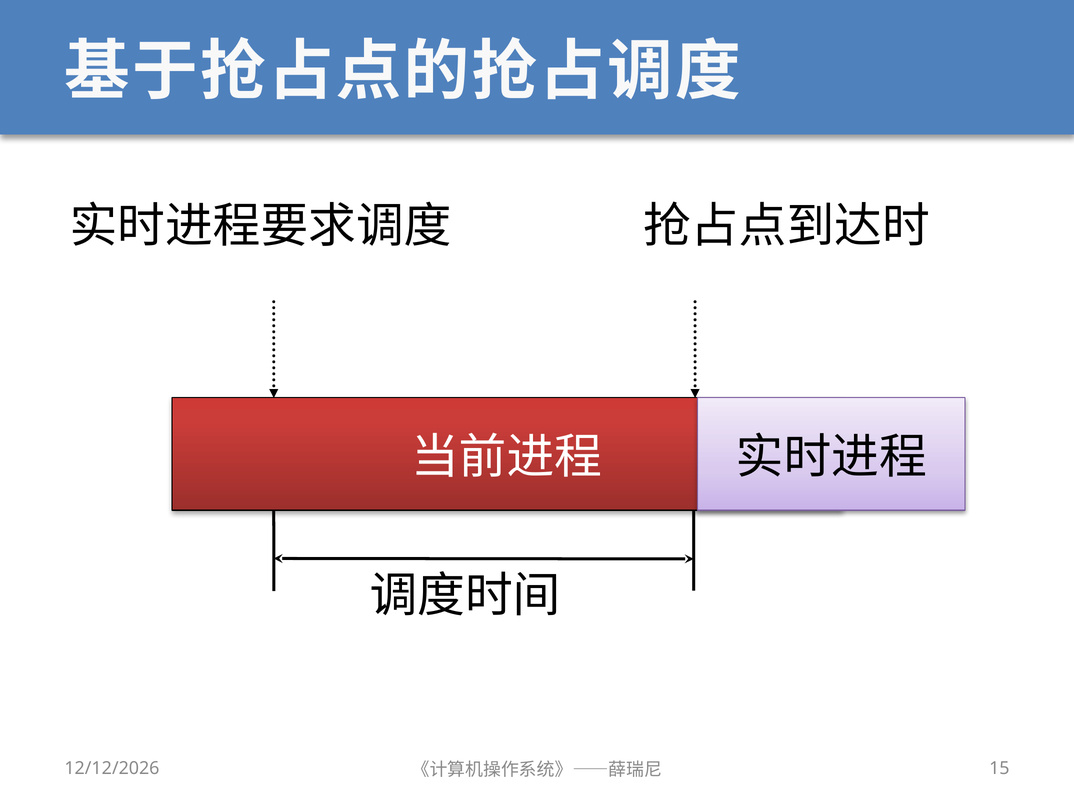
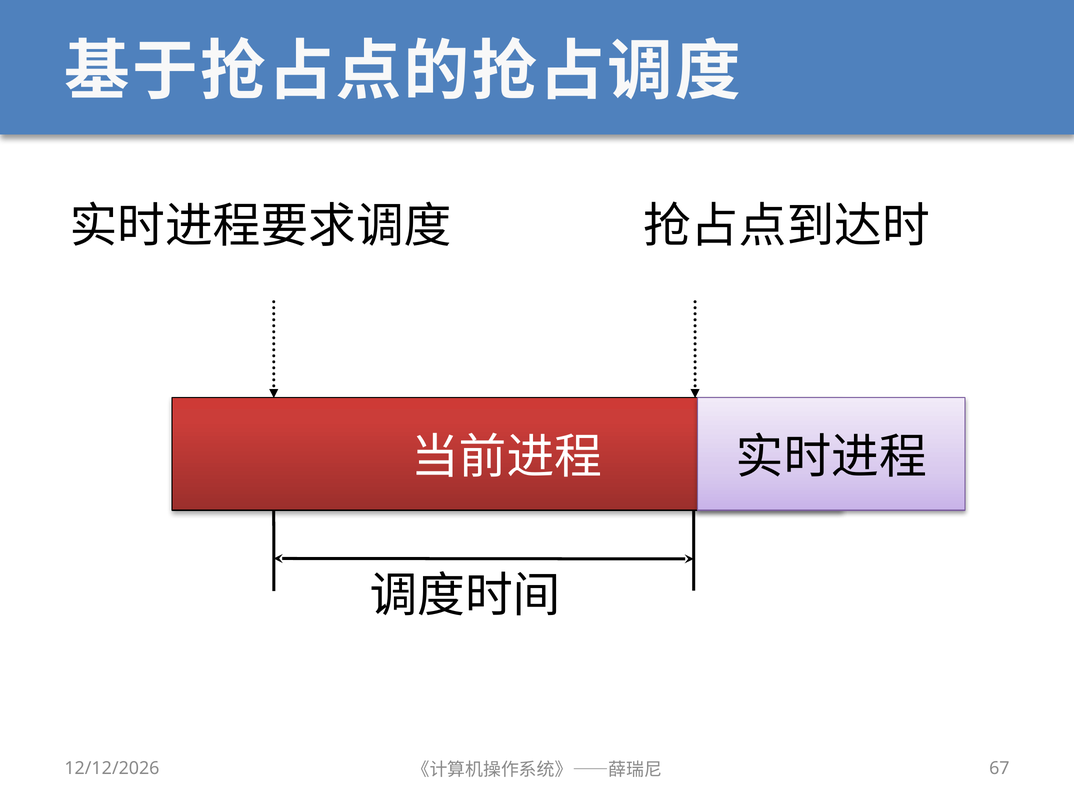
15: 15 -> 67 (999, 768)
